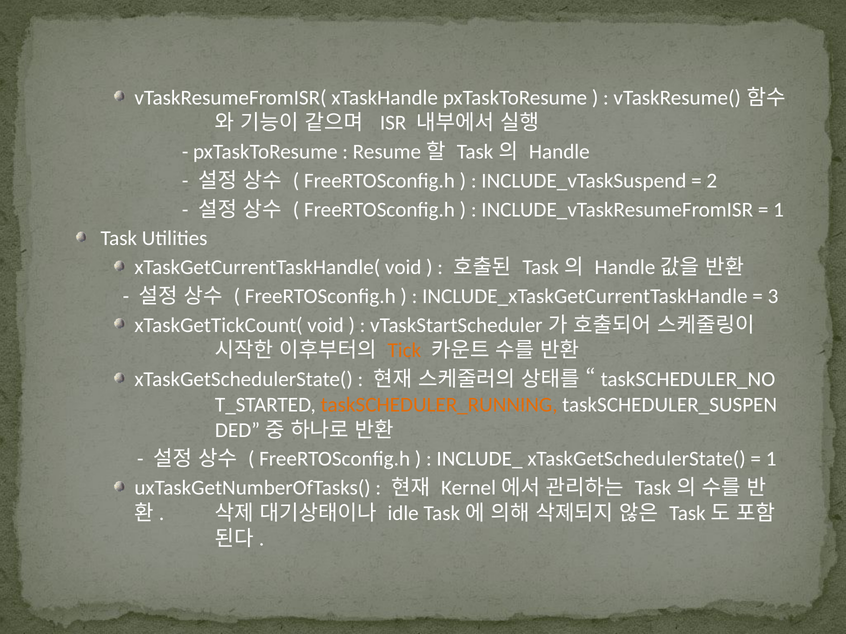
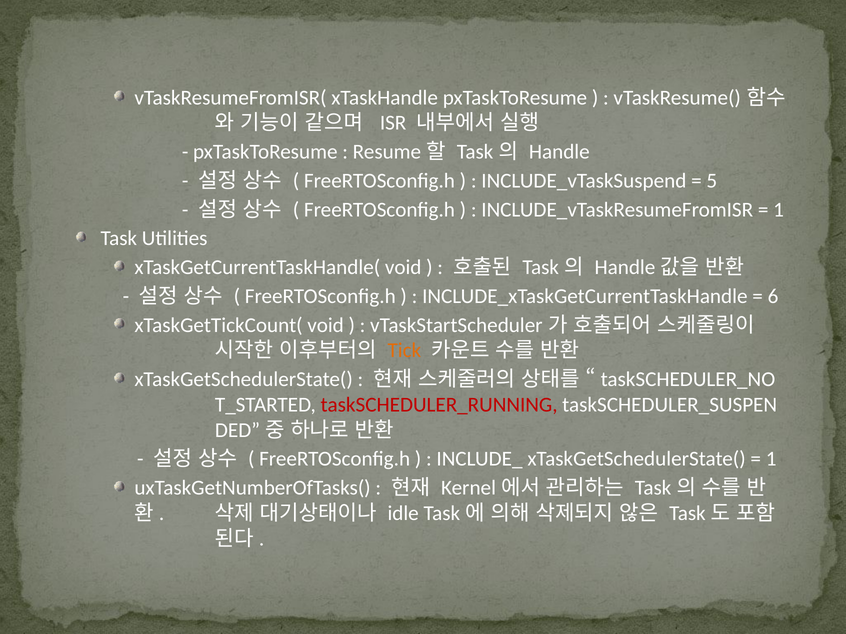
2: 2 -> 5 (712, 181)
3: 3 -> 6 (773, 296)
taskSCHEDULER_RUNNING colour: orange -> red (439, 405)
